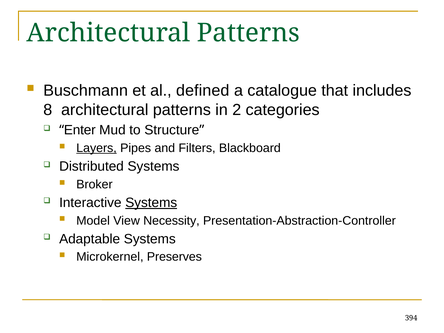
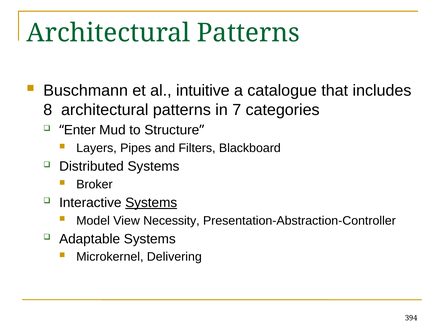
defined: defined -> intuitive (203, 91)
2: 2 -> 7 (237, 110)
Layers underline: present -> none (97, 148)
Preserves: Preserves -> Delivering (174, 257)
